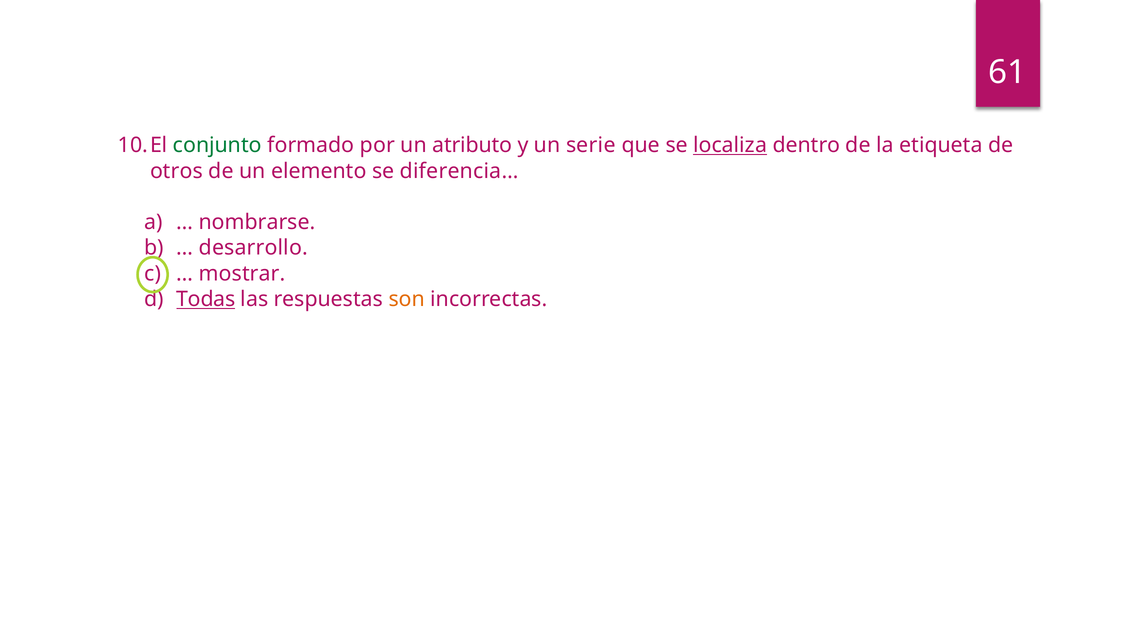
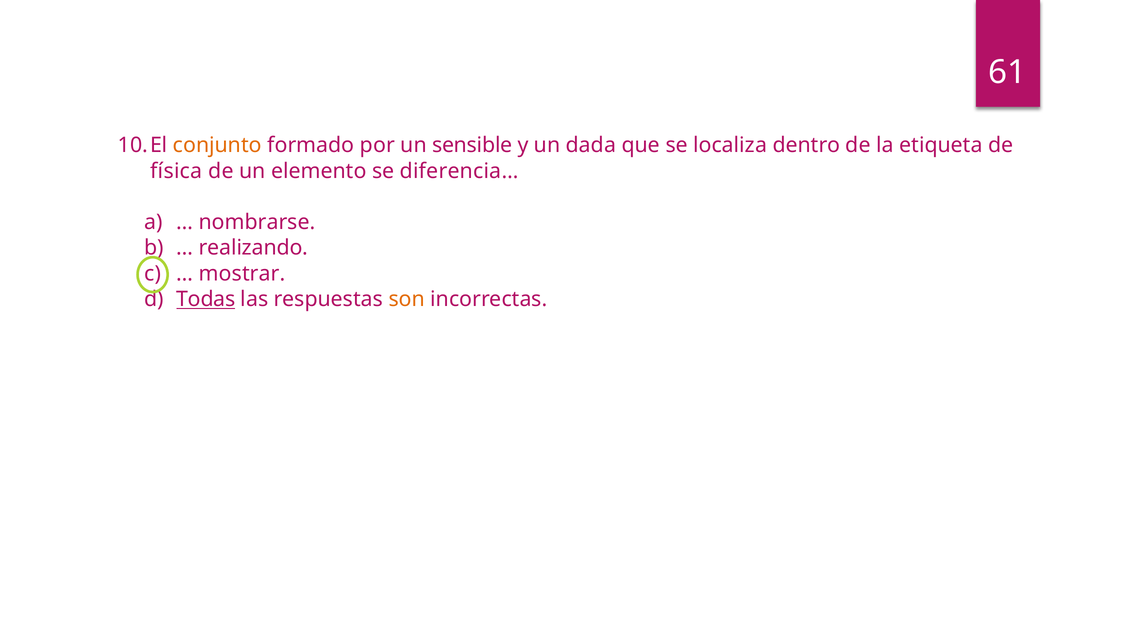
conjunto colour: green -> orange (217, 145)
atributo: atributo -> sensible (472, 145)
serie: serie -> dada (591, 145)
localiza underline: present -> none (730, 145)
otros: otros -> física (176, 171)
desarrollo: desarrollo -> realizando (253, 248)
